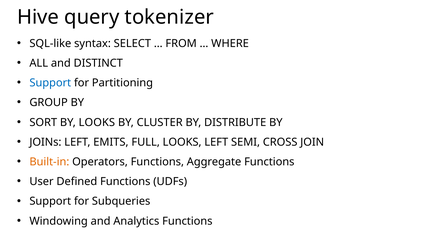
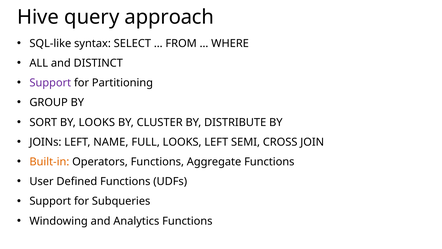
tokenizer: tokenizer -> approach (169, 17)
Support colour: blue -> purple (50, 83)
EMITS: EMITS -> NAME (111, 142)
